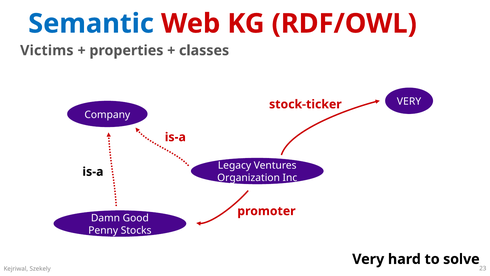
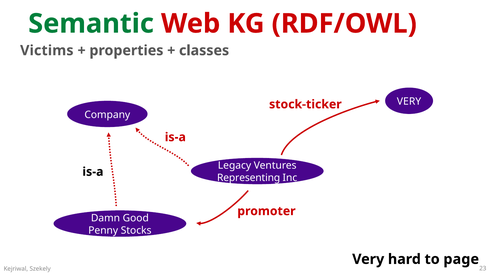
Semantic colour: blue -> green (91, 24)
Organization: Organization -> Representing (249, 178)
solve: solve -> page (461, 259)
